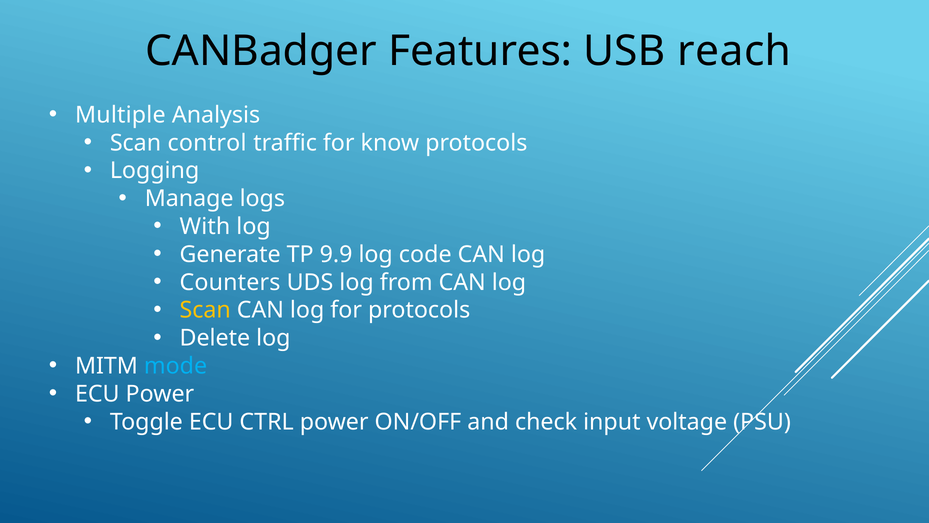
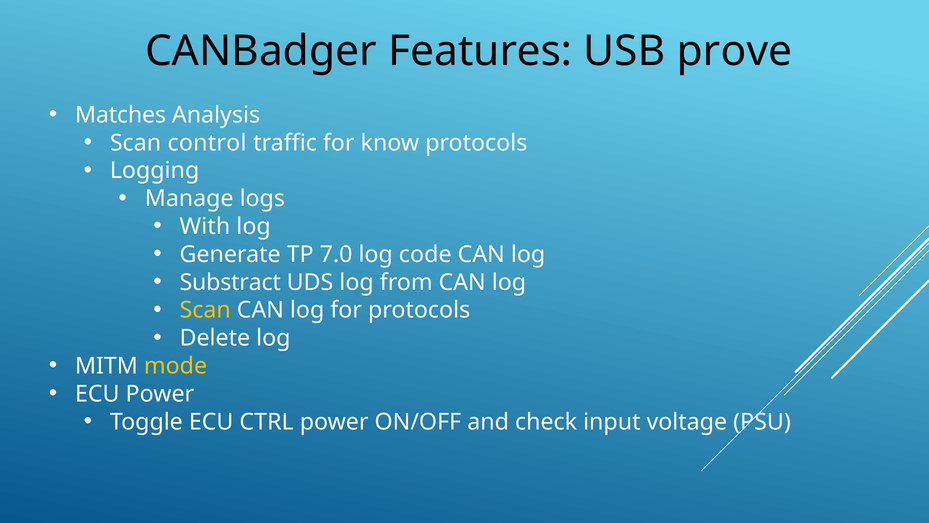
reach: reach -> prove (734, 51)
Multiple: Multiple -> Matches (121, 115)
9.9: 9.9 -> 7.0 (336, 254)
Counters: Counters -> Substract (230, 282)
mode colour: light blue -> yellow (176, 366)
